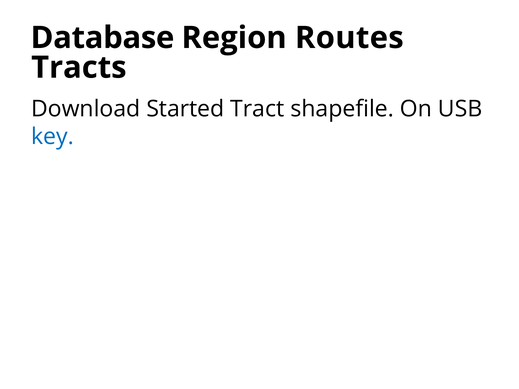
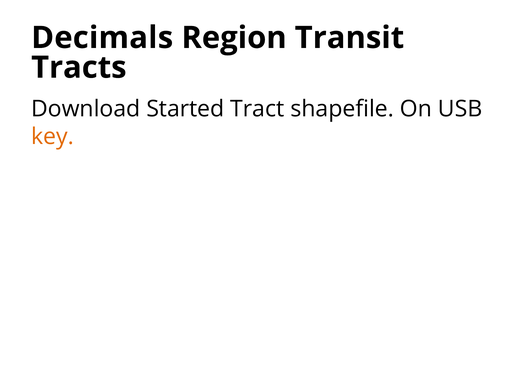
Database: Database -> Decimals (102, 38)
Routes: Routes -> Transit (349, 38)
key colour: blue -> orange (52, 137)
